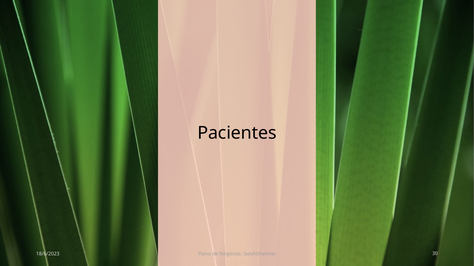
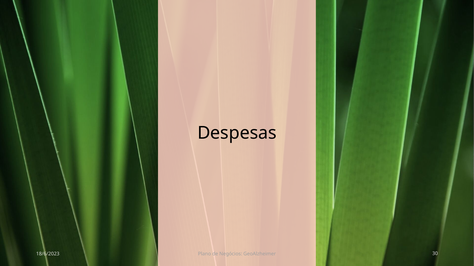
Pacientes: Pacientes -> Despesas (237, 133)
